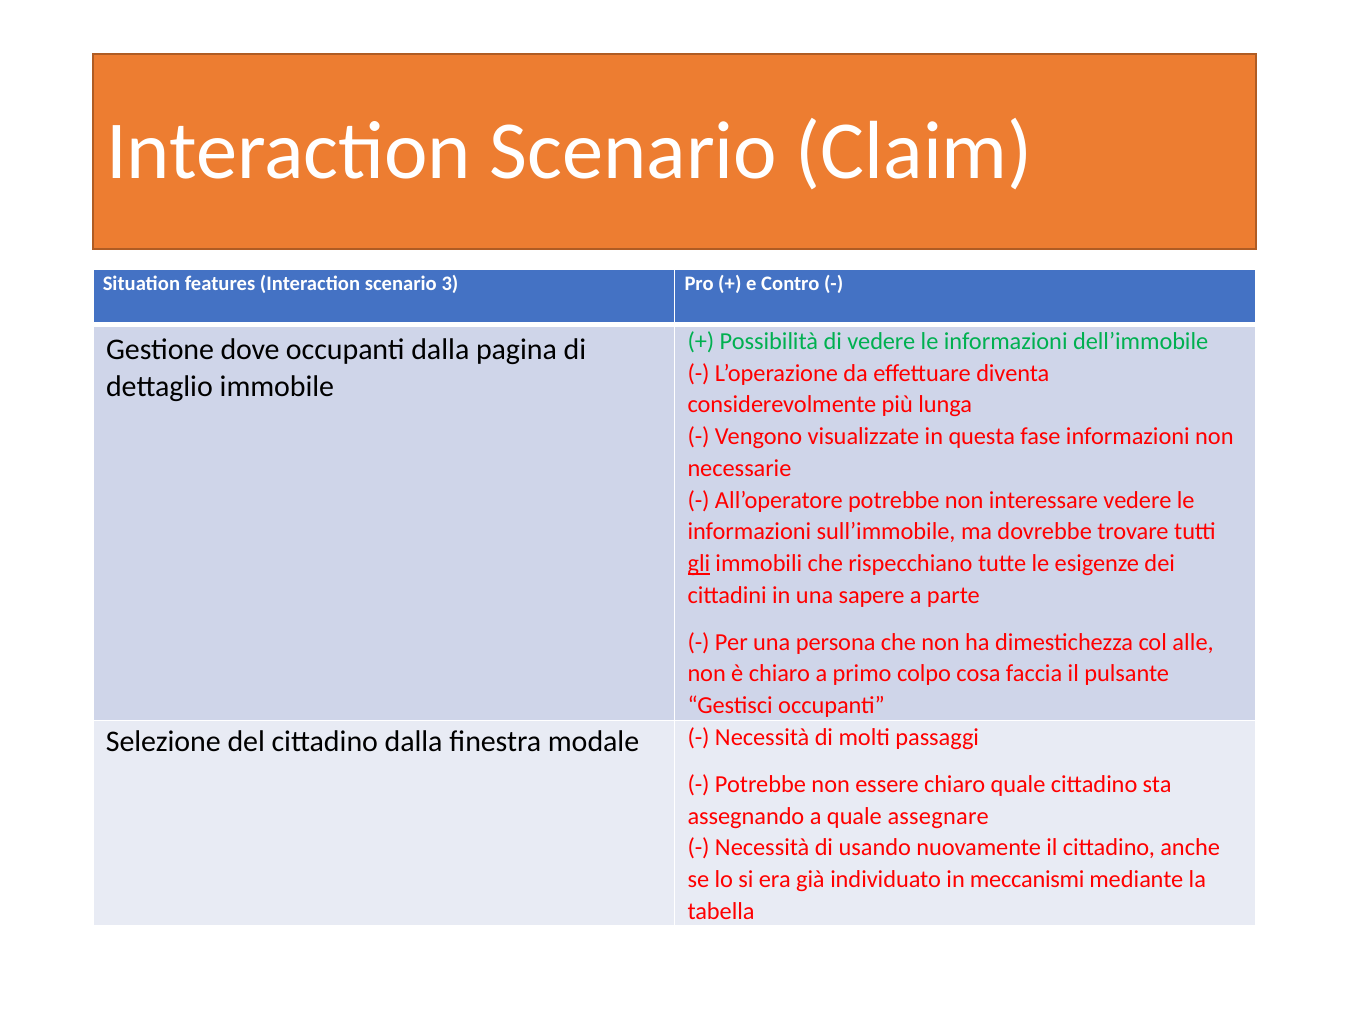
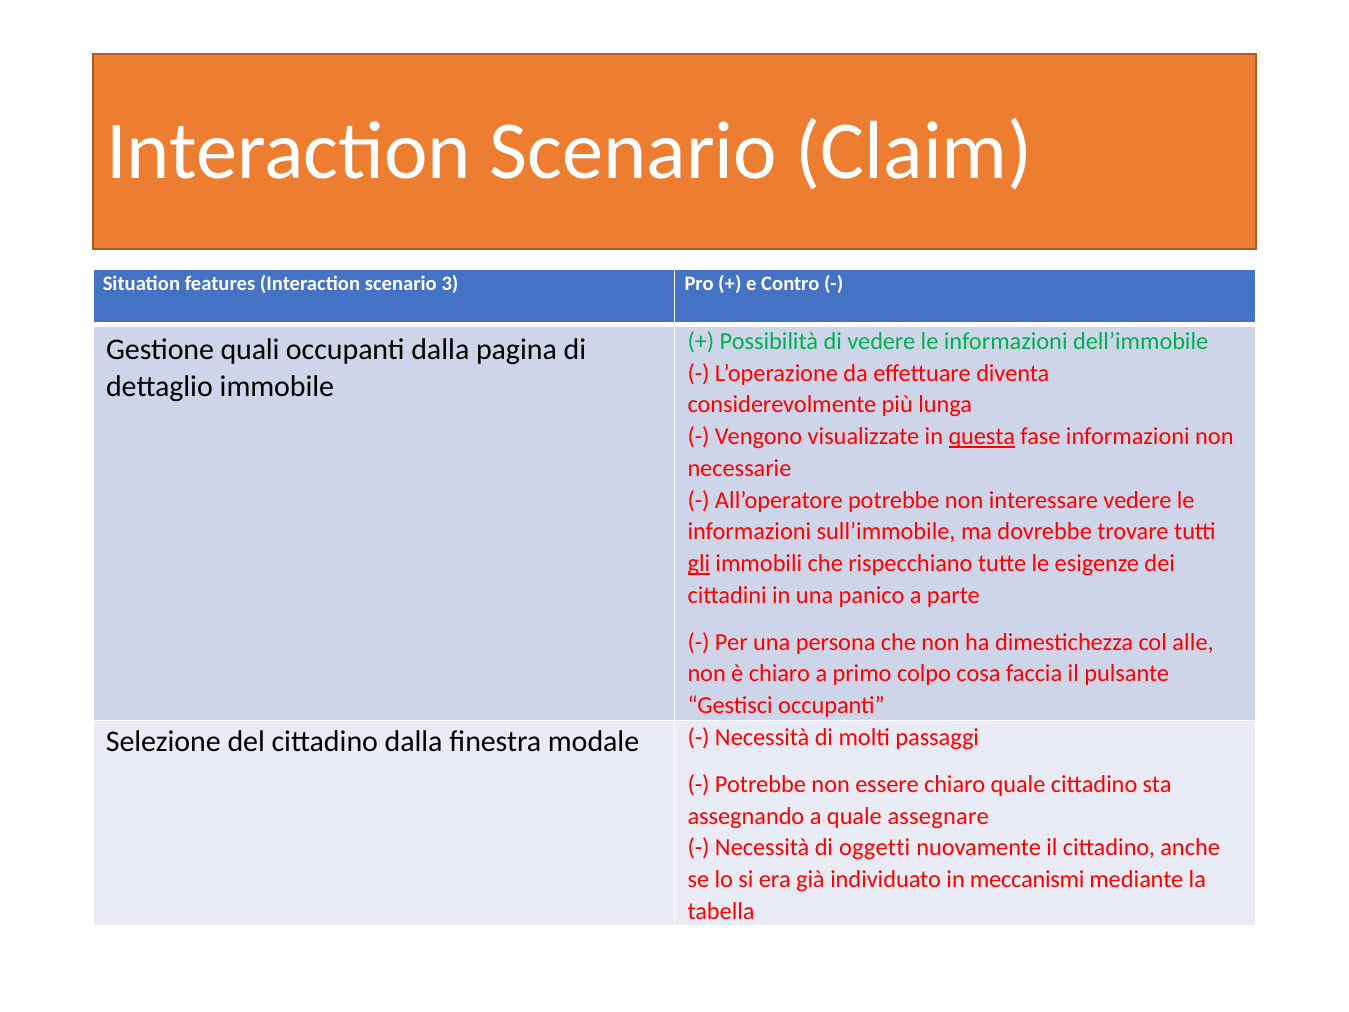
dove: dove -> quali (250, 349)
questa underline: none -> present (982, 436)
sapere: sapere -> panico (872, 595)
usando: usando -> oggetti (875, 848)
